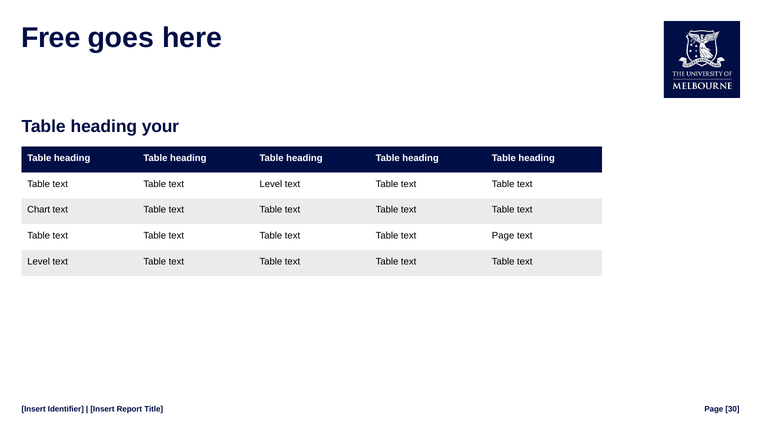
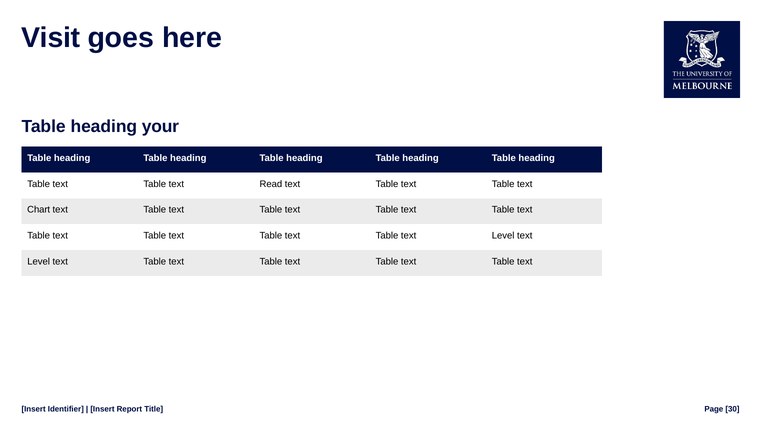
Free: Free -> Visit (51, 38)
Table text Level: Level -> Read (271, 184)
Table text Page: Page -> Level (503, 236)
